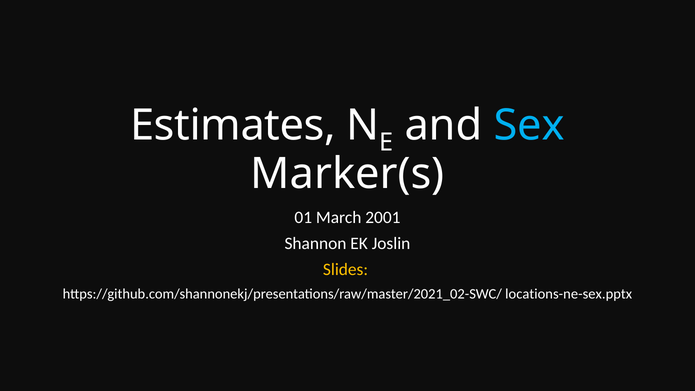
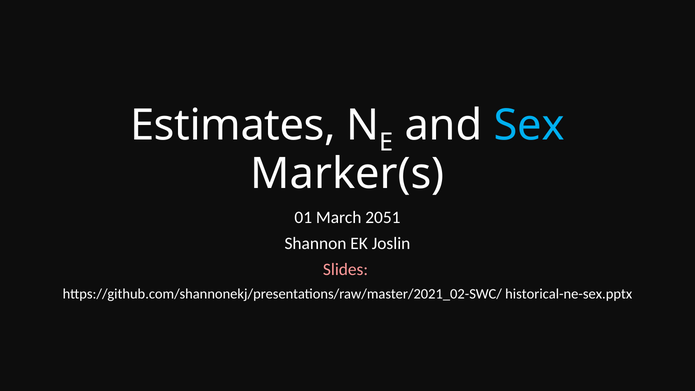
2001: 2001 -> 2051 (383, 217)
Slides colour: yellow -> pink (345, 269)
locations-ne-sex.pptx: locations-ne-sex.pptx -> historical-ne-sex.pptx (569, 294)
